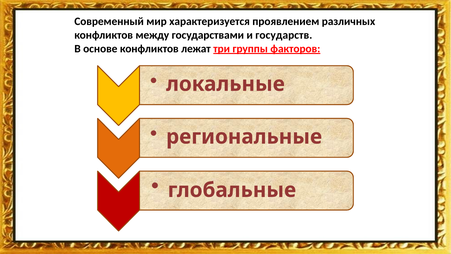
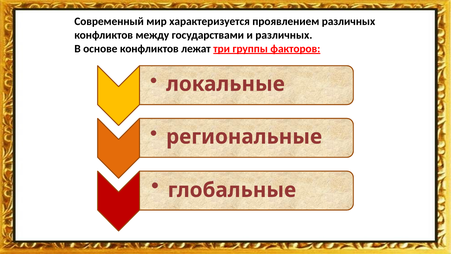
и государств: государств -> различных (284, 35)
